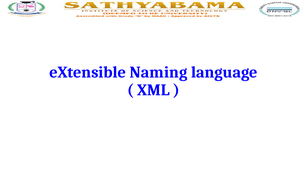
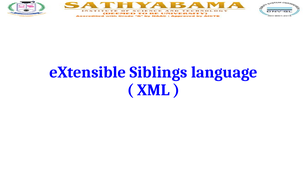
Naming: Naming -> Siblings (159, 72)
